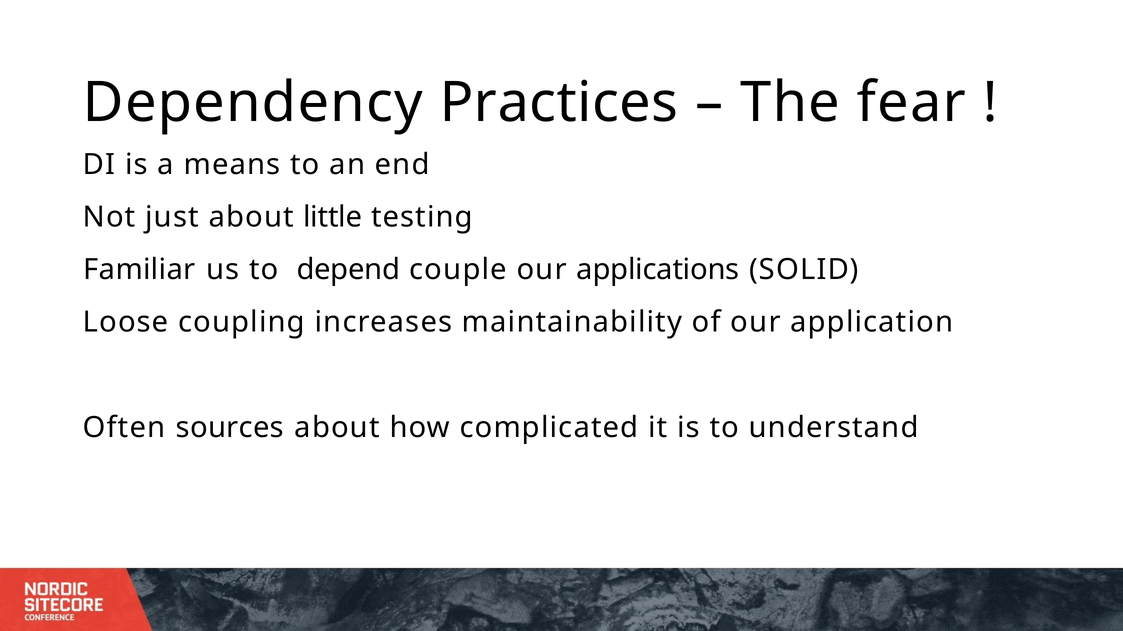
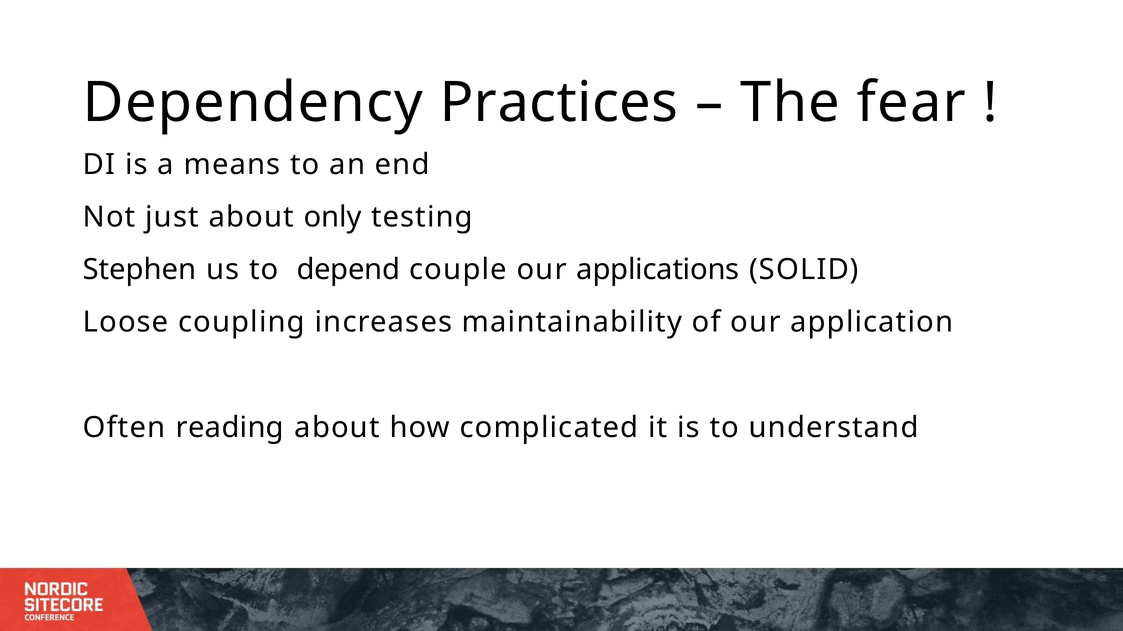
little: little -> only (333, 217)
Familiar: Familiar -> Stephen (140, 270)
sources: sources -> reading (230, 428)
